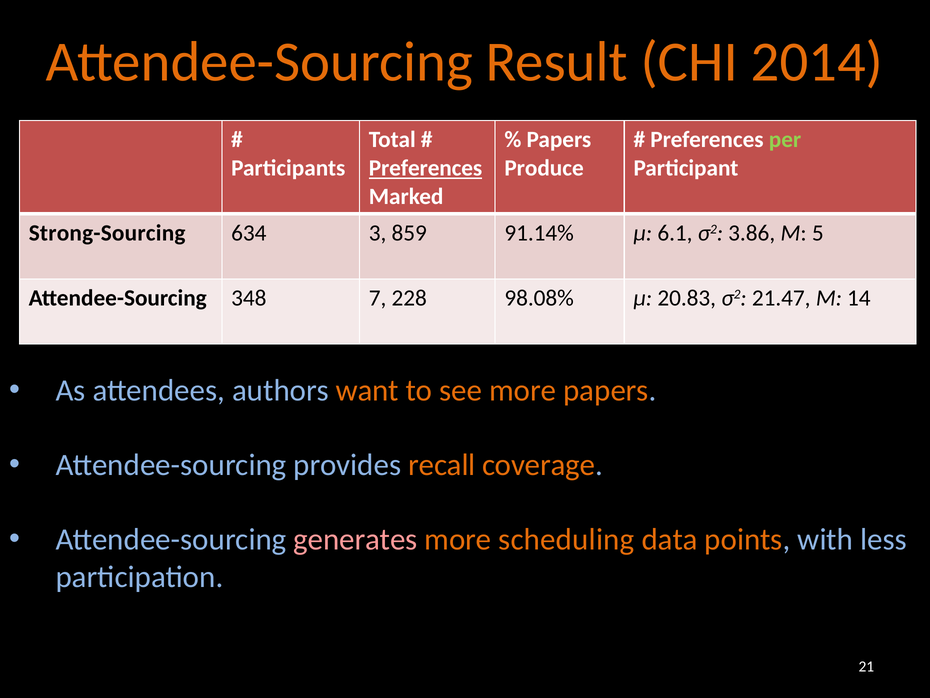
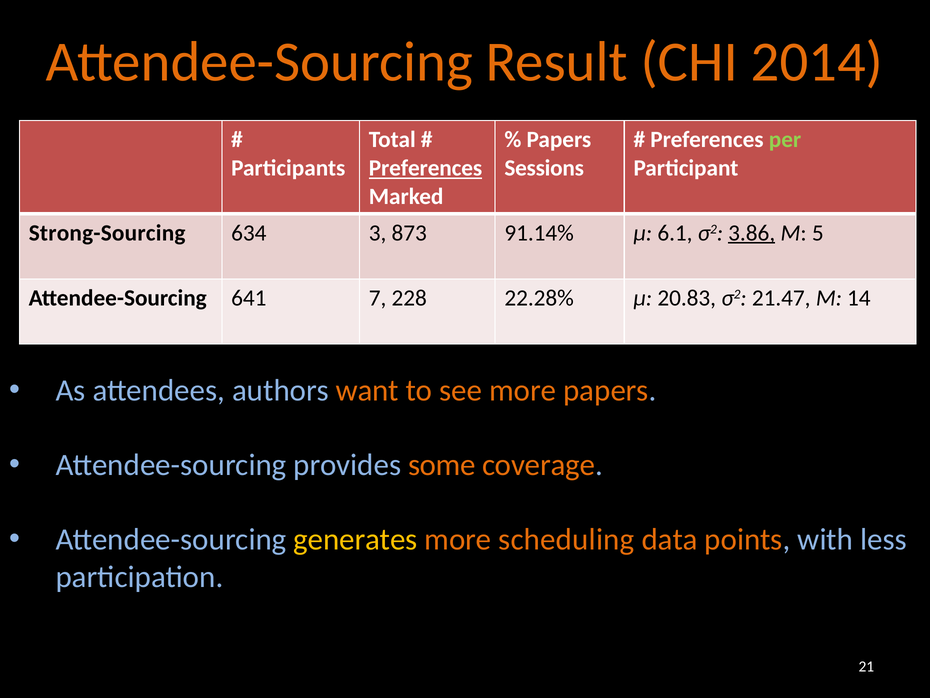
Produce: Produce -> Sessions (544, 168)
859: 859 -> 873 (409, 233)
3.86 underline: none -> present (752, 233)
348: 348 -> 641 (249, 298)
98.08%: 98.08% -> 22.28% (539, 298)
recall: recall -> some (442, 465)
generates colour: pink -> yellow (355, 539)
